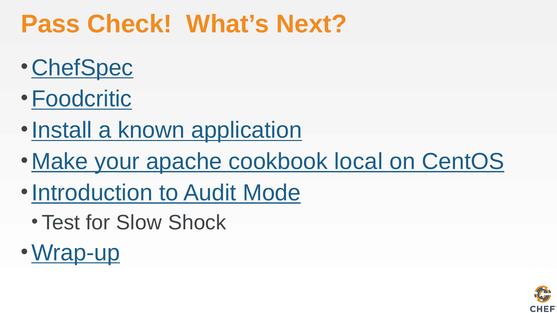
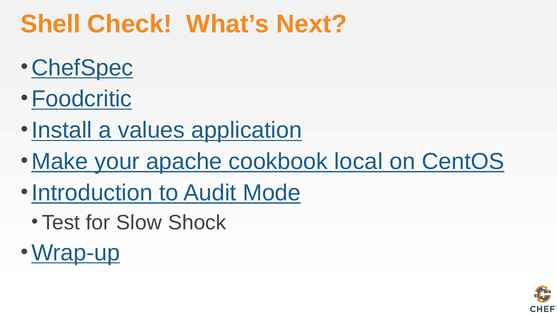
Pass: Pass -> Shell (51, 24)
known: known -> values (151, 130)
